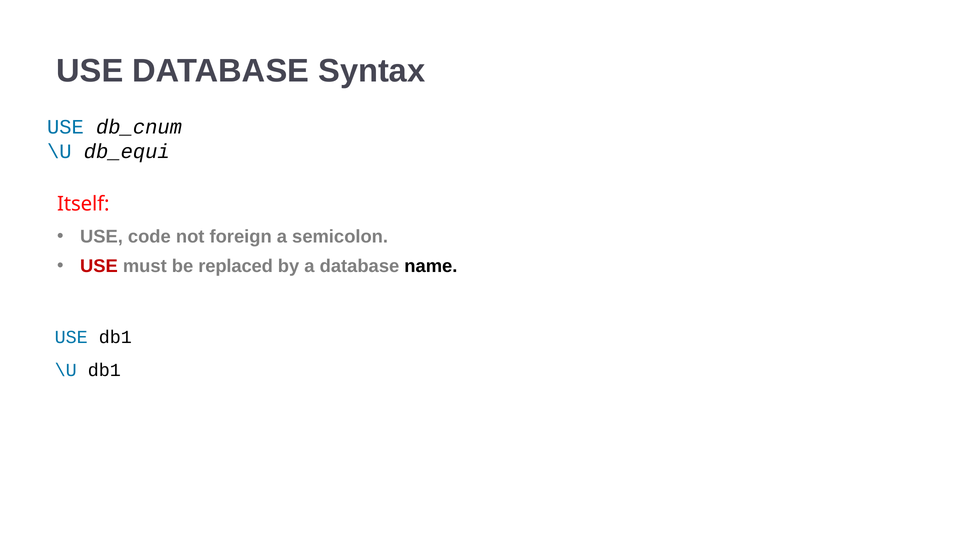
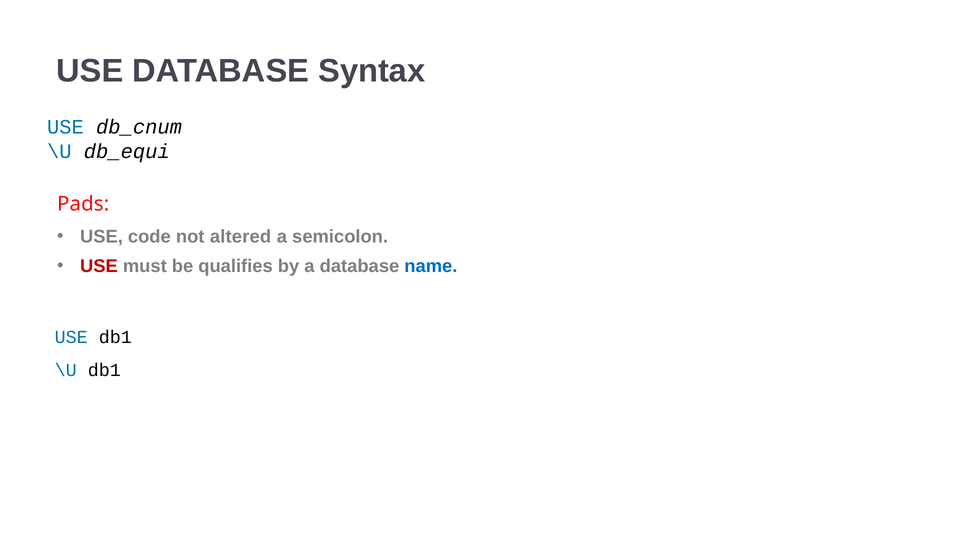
Itself: Itself -> Pads (83, 204)
foreign: foreign -> altered (241, 237)
replaced: replaced -> qualifies (236, 266)
name colour: black -> blue (431, 266)
